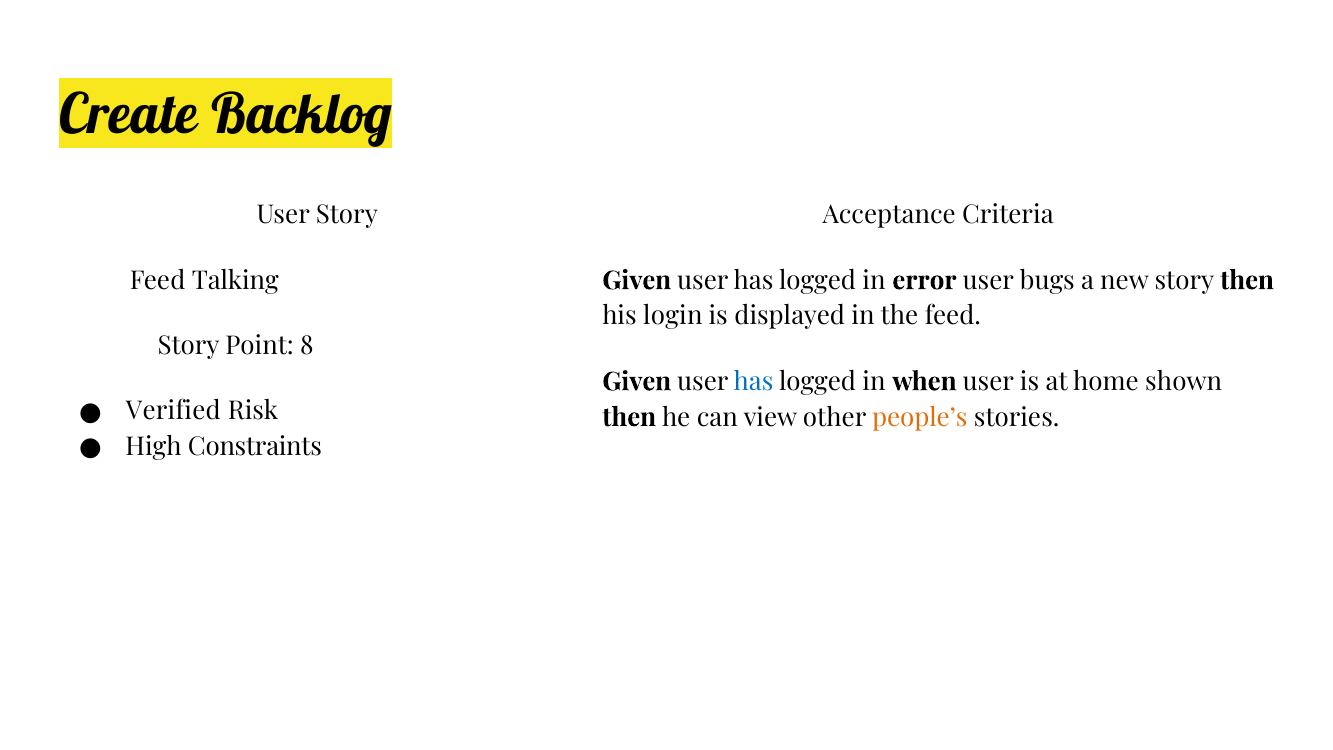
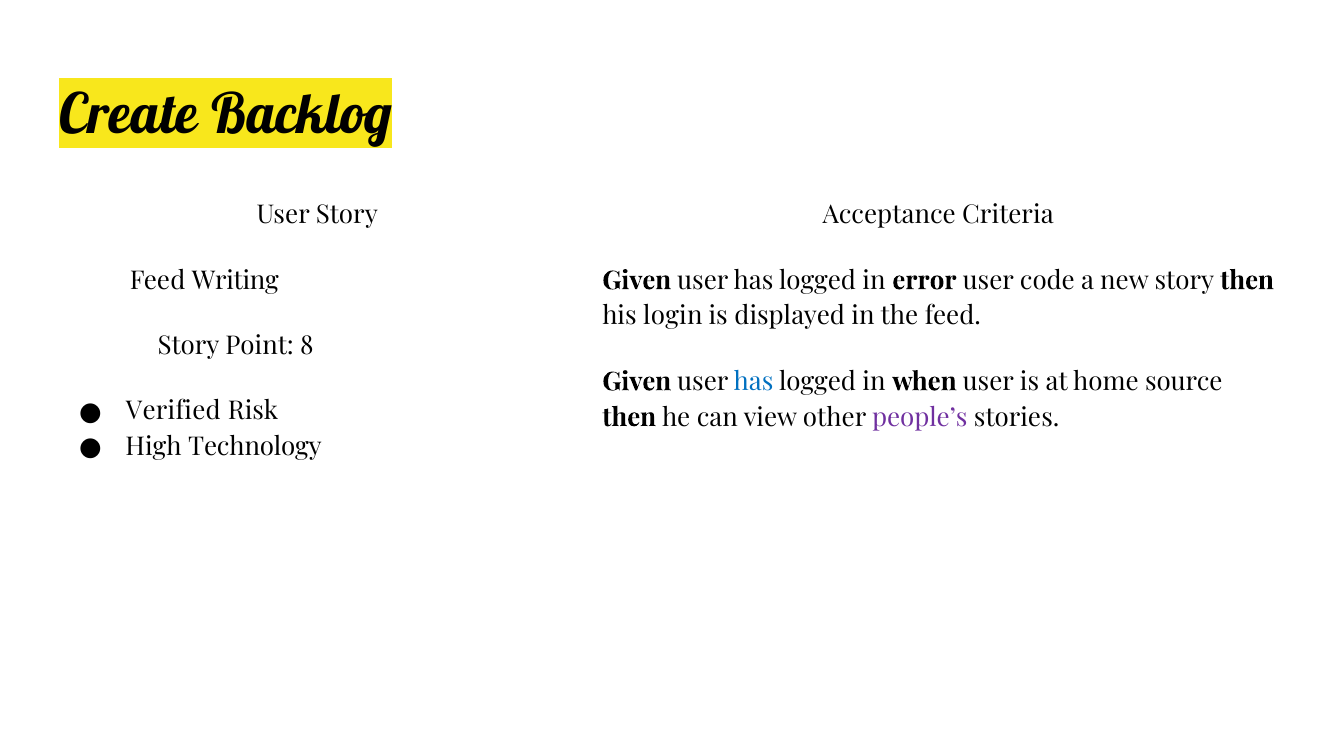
bugs: bugs -> code (1047, 281)
Talking: Talking -> Writing (235, 281)
shown: shown -> source (1184, 382)
people’s colour: orange -> purple (920, 417)
Constraints: Constraints -> Technology (255, 447)
